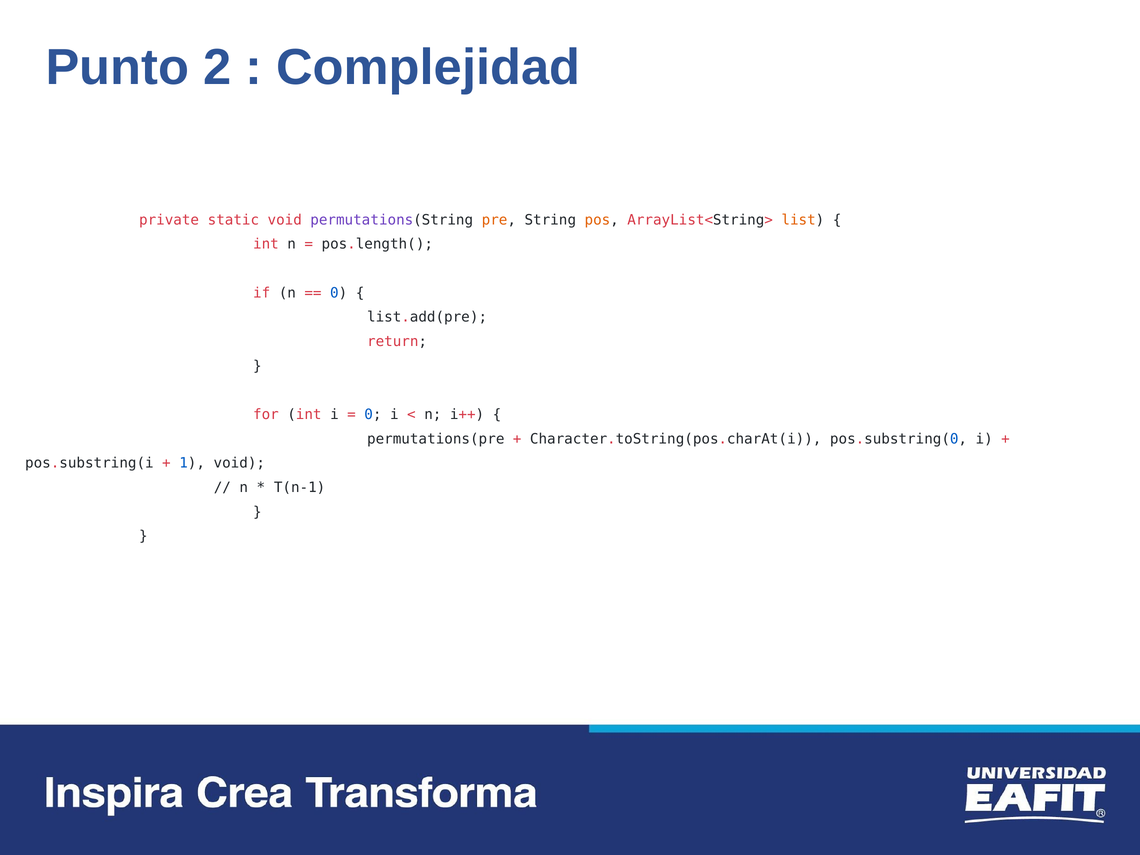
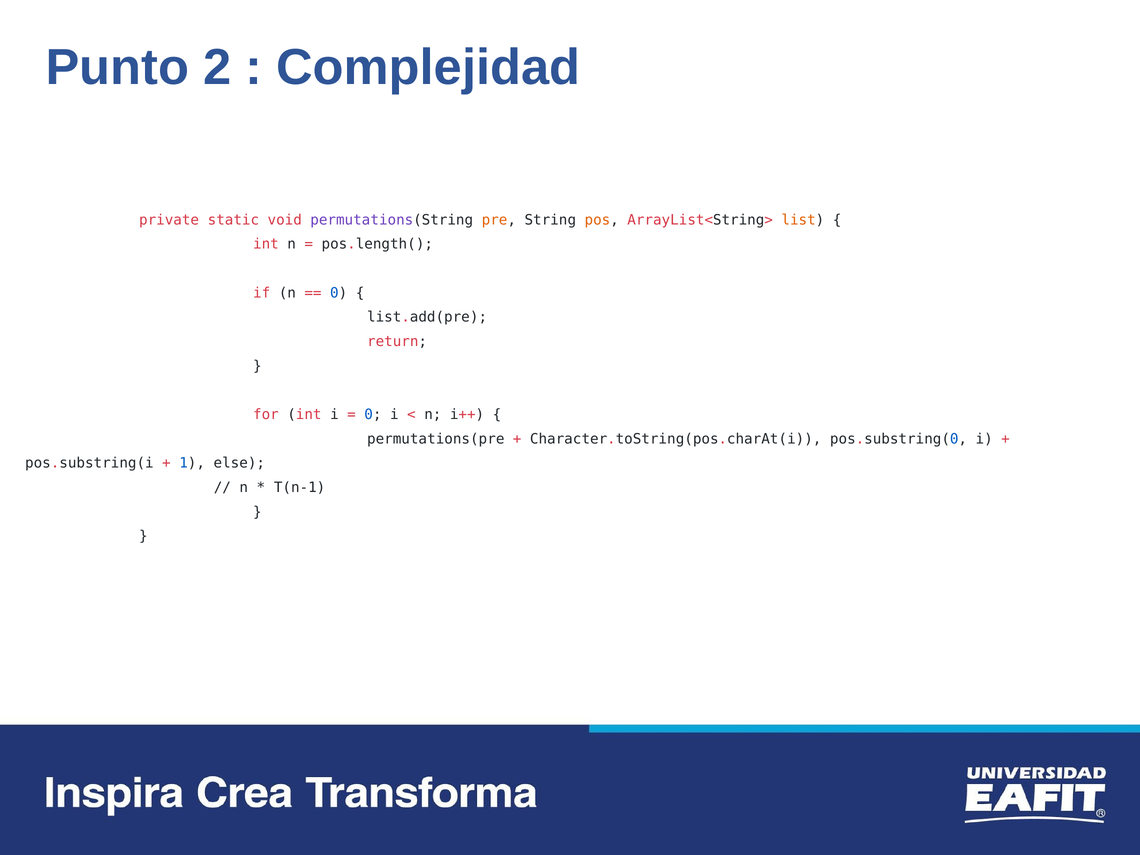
1 void: void -> else (239, 463)
